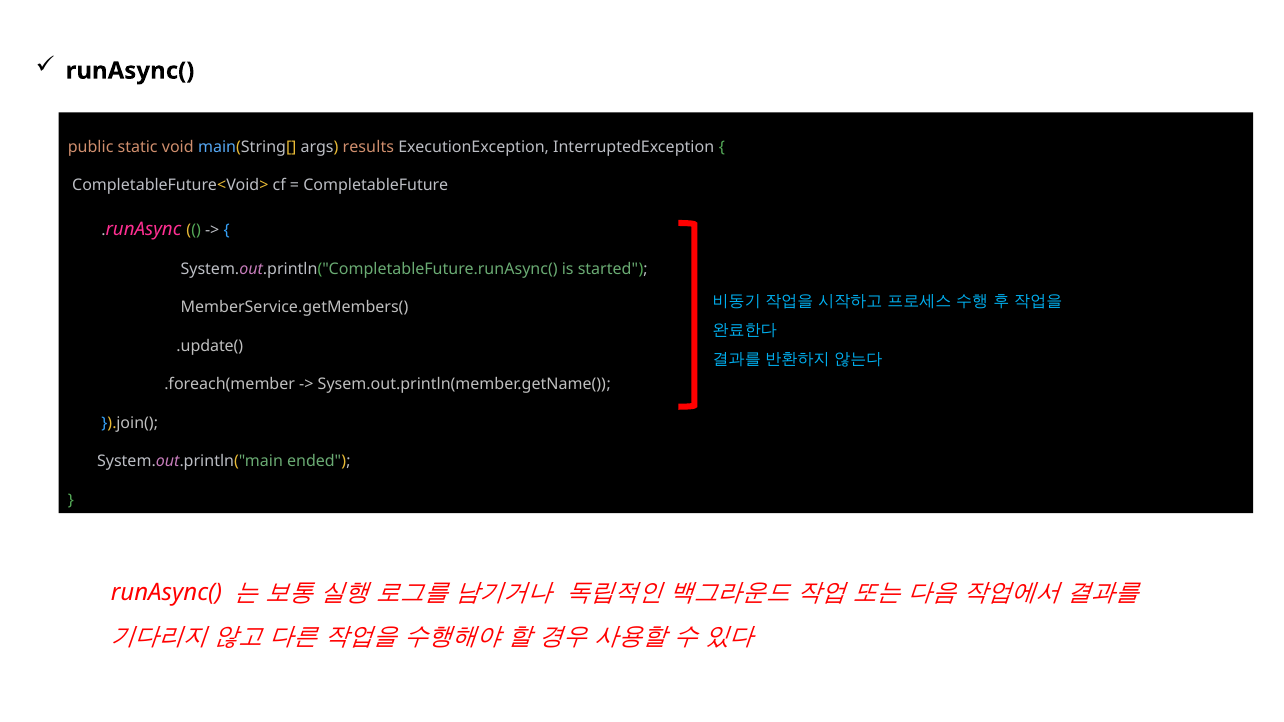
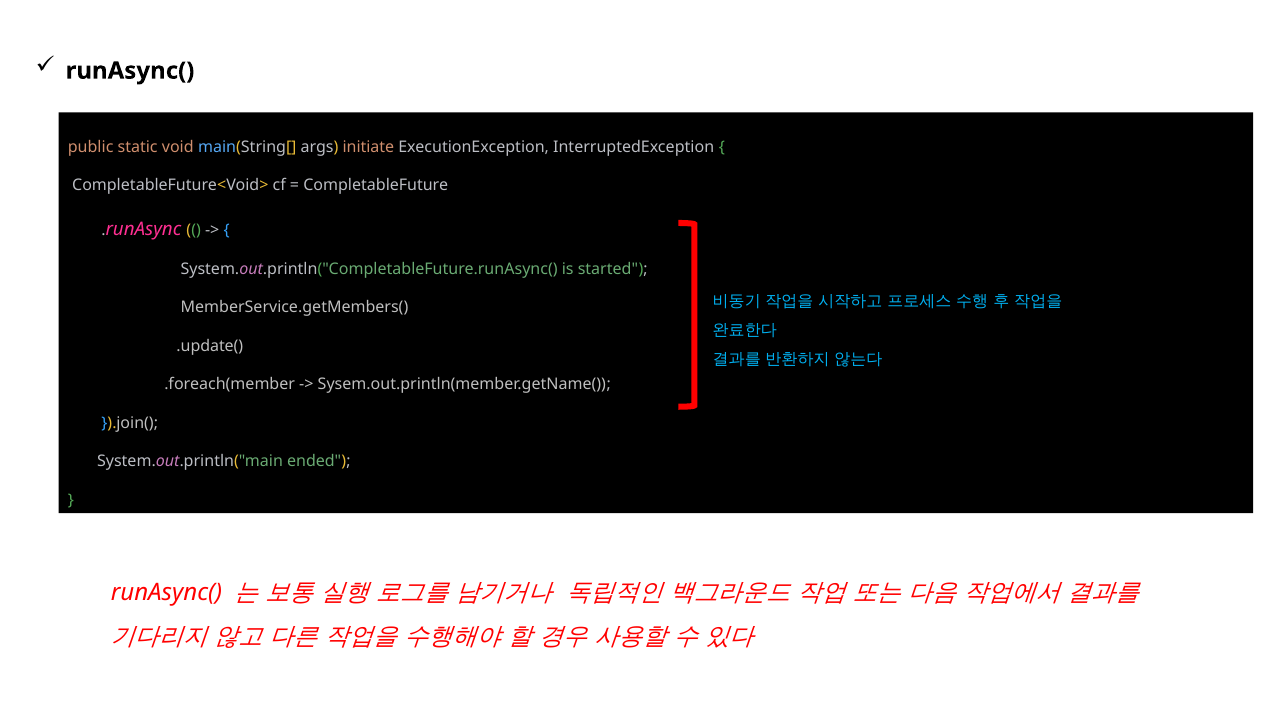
results: results -> initiate (368, 147)
